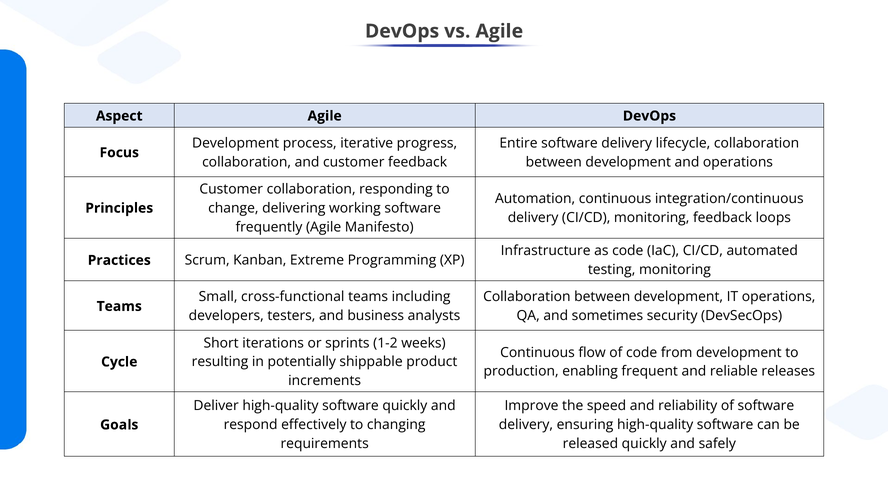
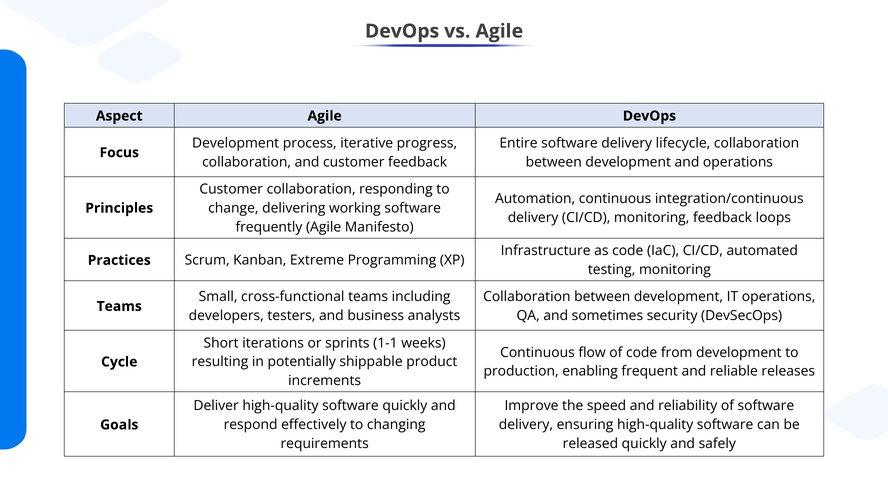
1-2: 1-2 -> 1-1 (385, 343)
